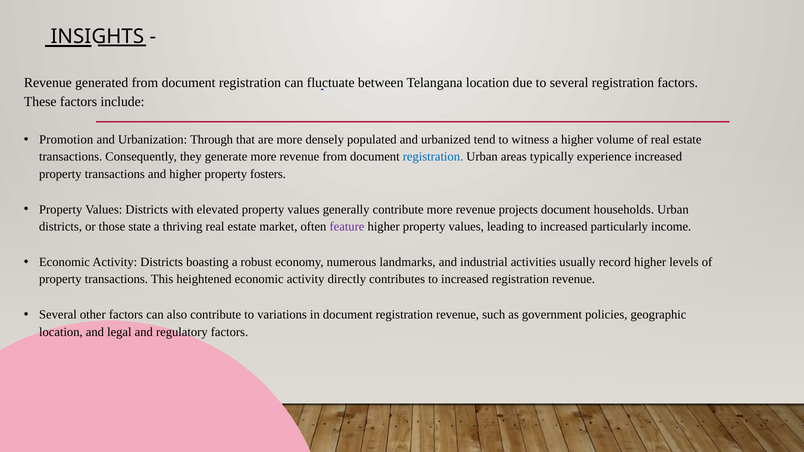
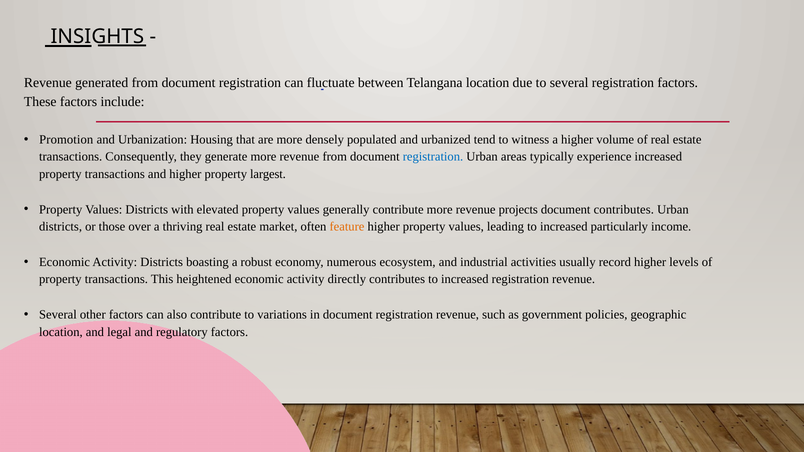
Through: Through -> Housing (212, 140)
fosters: fosters -> largest (268, 174)
document households: households -> contributes (624, 210)
state: state -> over (140, 227)
feature colour: purple -> orange (347, 227)
landmarks: landmarks -> ecosystem (408, 262)
